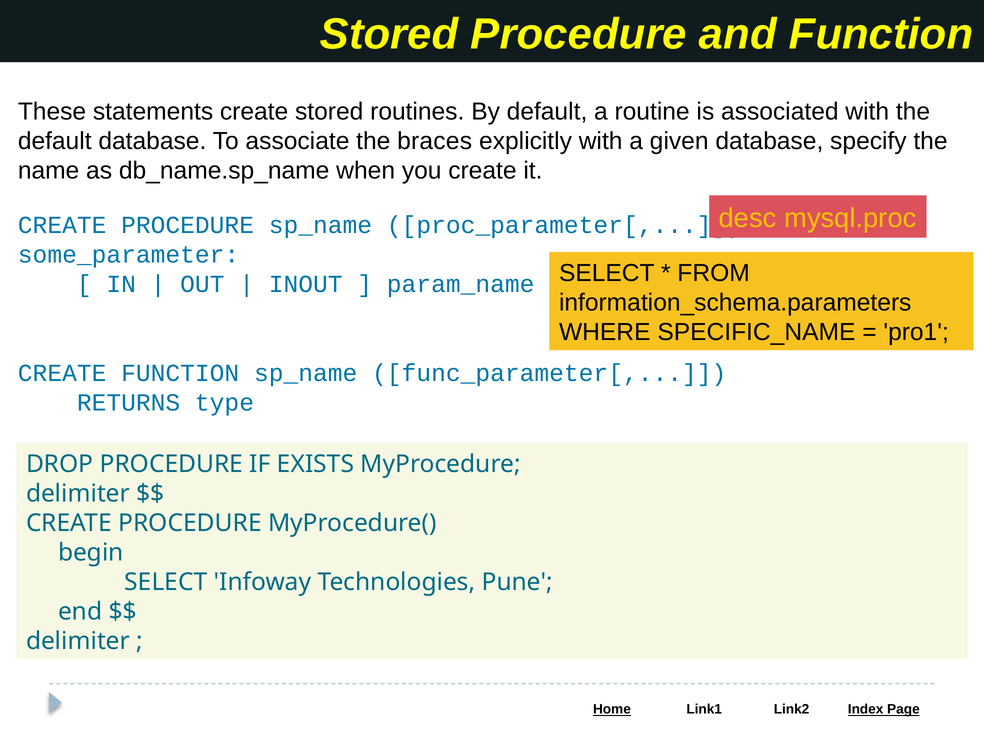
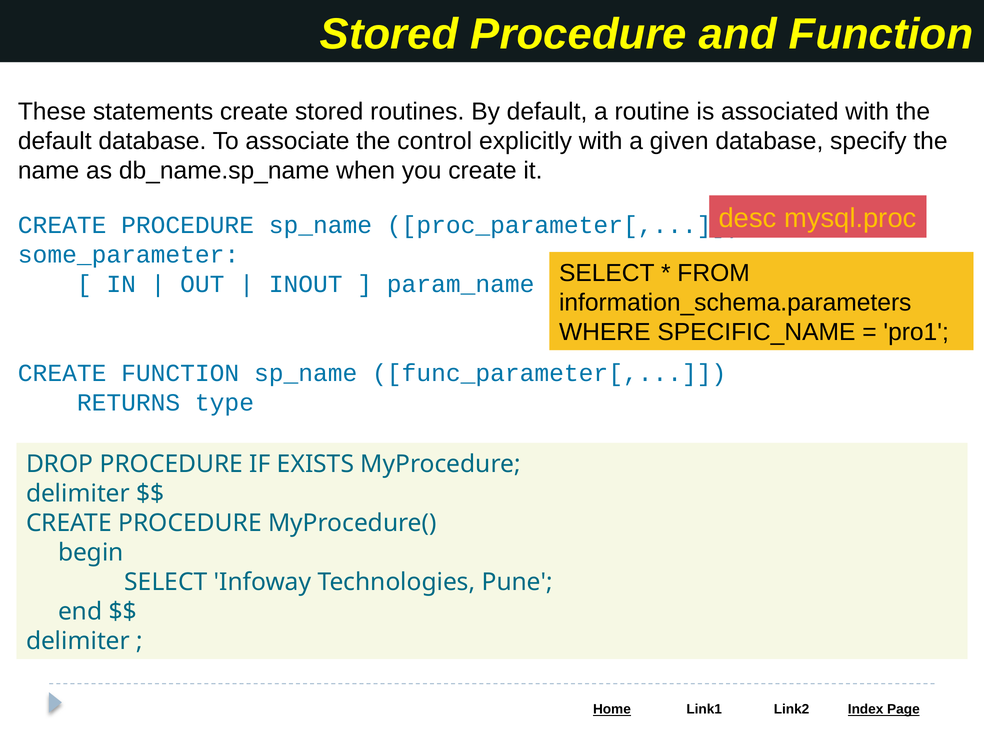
braces: braces -> control (435, 141)
